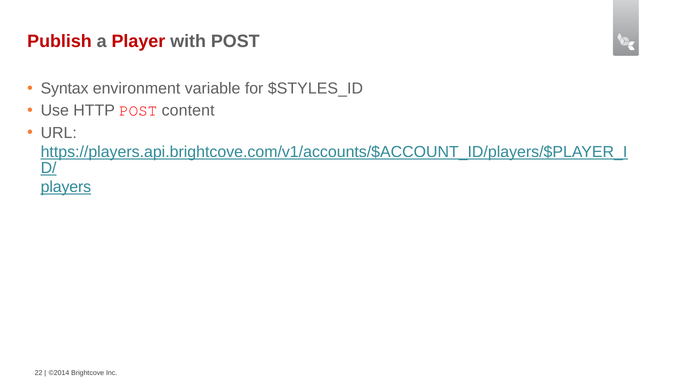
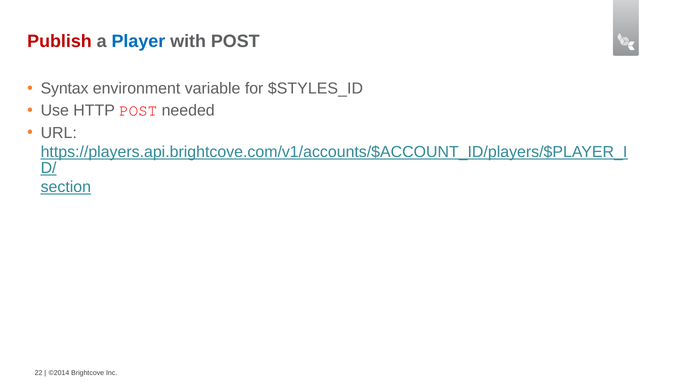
Player colour: red -> blue (138, 41)
content: content -> needed (188, 111)
players: players -> section (66, 187)
